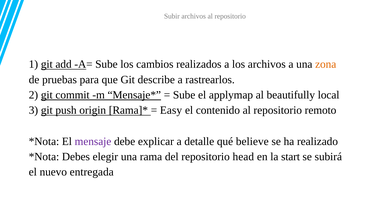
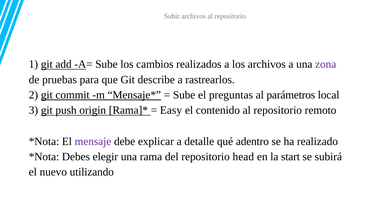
zona colour: orange -> purple (326, 64)
applymap: applymap -> preguntas (231, 95)
beautifully: beautifully -> parámetros (291, 95)
believe: believe -> adentro (252, 141)
entregada: entregada -> utilizando (92, 172)
